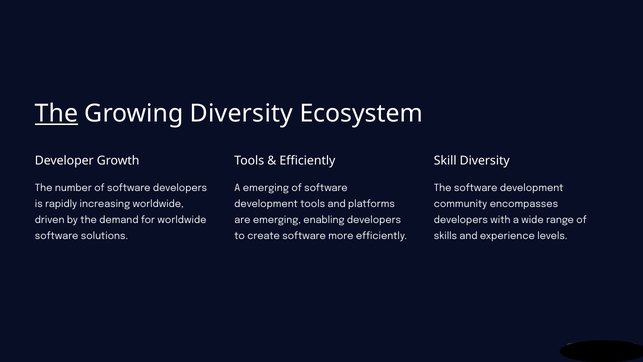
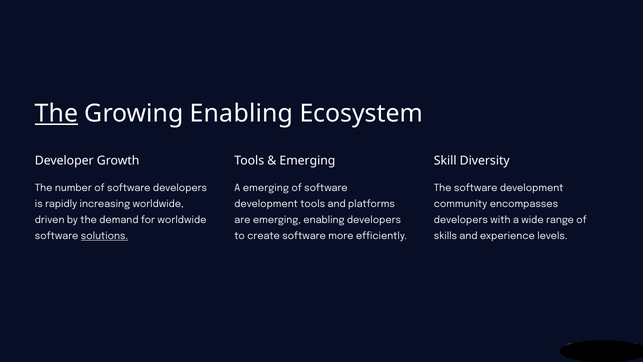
Growing Diversity: Diversity -> Enabling (241, 113)
Efficiently: Efficiently -> Emerging (307, 161)
solutions underline: none -> present (104, 236)
